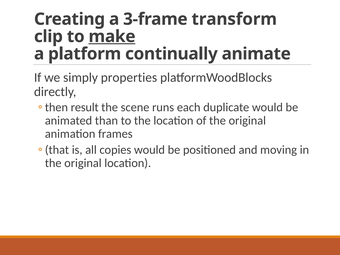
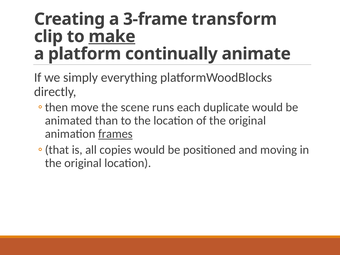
properties: properties -> everything (129, 77)
result: result -> move (85, 107)
frames underline: none -> present (115, 134)
